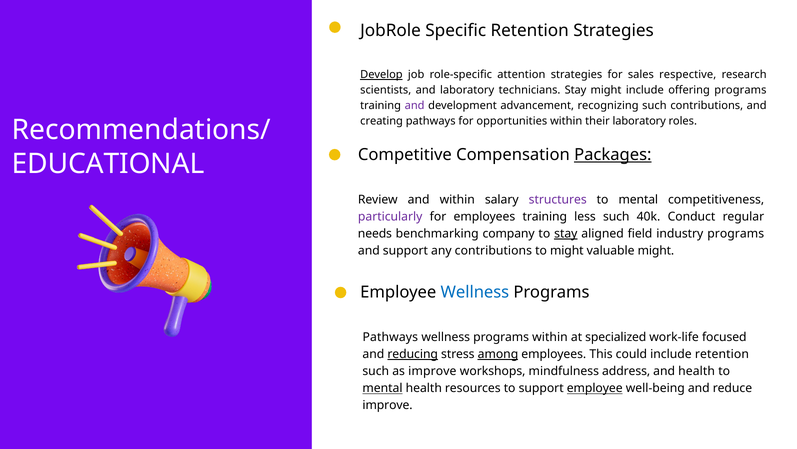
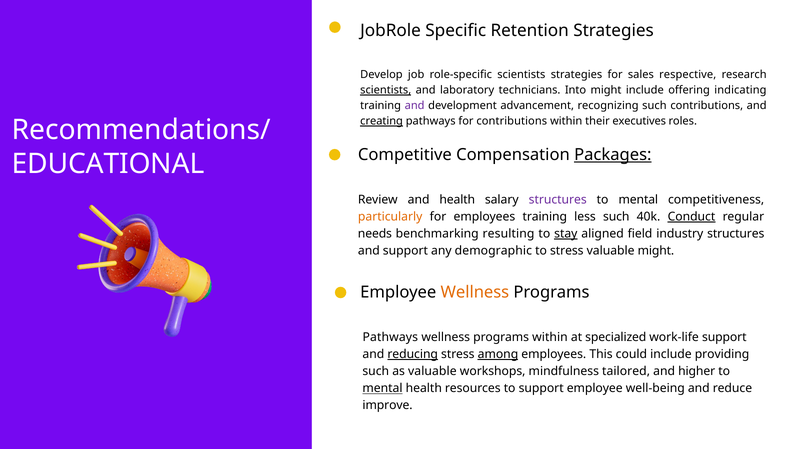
Develop underline: present -> none (381, 75)
role-specific attention: attention -> scientists (521, 75)
scientists underline: none -> present (386, 90)
technicians Stay: Stay -> Into (575, 90)
offering programs: programs -> indicating (740, 90)
creating underline: none -> present (382, 121)
for opportunities: opportunities -> contributions (512, 121)
their laboratory: laboratory -> executives (639, 121)
and within: within -> health (457, 199)
particularly colour: purple -> orange (390, 216)
Conduct underline: none -> present (691, 216)
company: company -> resulting (508, 233)
industry programs: programs -> structures (736, 233)
any contributions: contributions -> demographic (493, 251)
to might: might -> stress (567, 251)
Wellness colour: blue -> orange (475, 292)
work-life focused: focused -> support (724, 337)
include retention: retention -> providing (722, 354)
as improve: improve -> valuable (432, 371)
address: address -> tailored (626, 371)
and health: health -> higher (697, 371)
employee underline: present -> none (595, 388)
